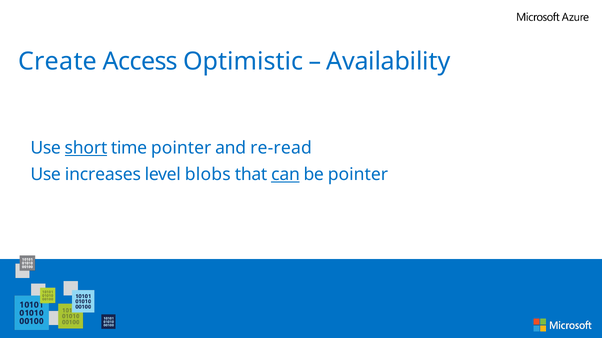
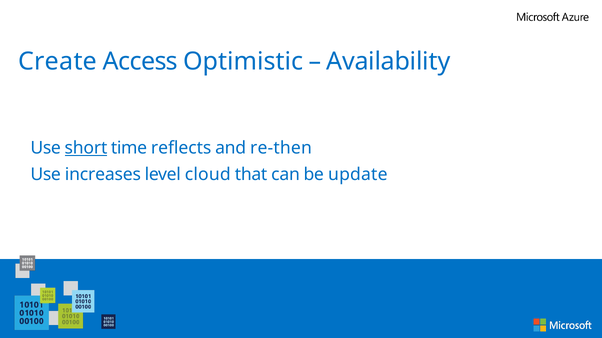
time pointer: pointer -> reflects (181, 148)
re-read: re-read -> re-then (281, 148)
blobs: blobs -> cloud (208, 175)
can underline: present -> none (286, 175)
be pointer: pointer -> update (358, 175)
